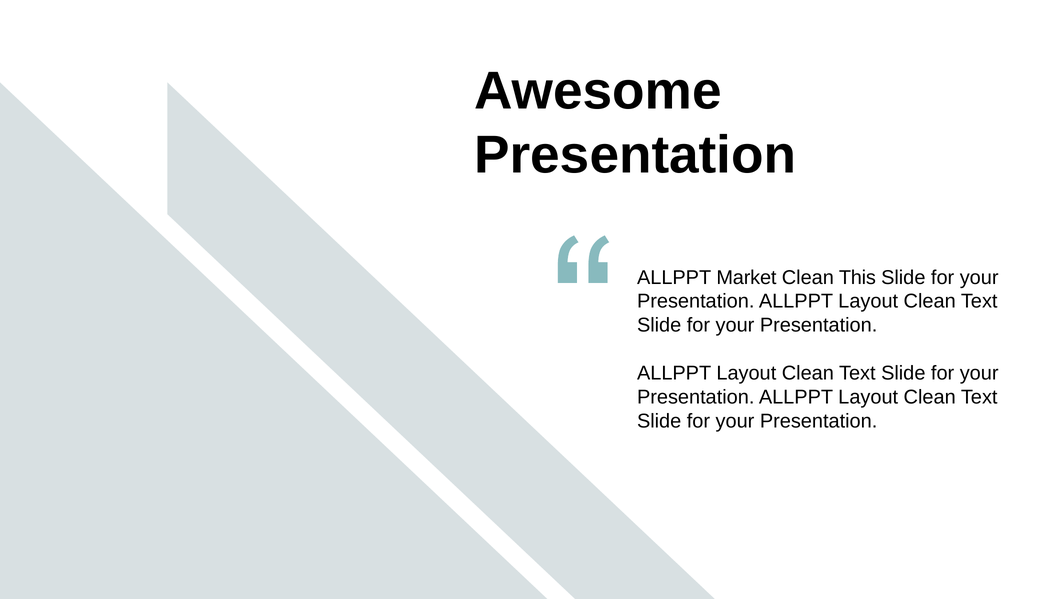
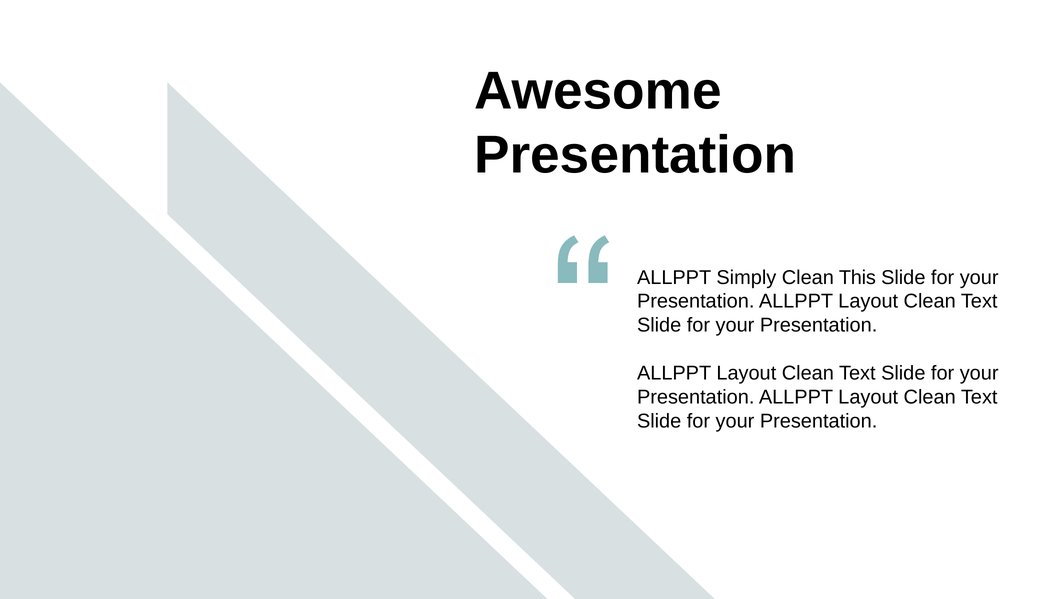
Market: Market -> Simply (746, 277)
